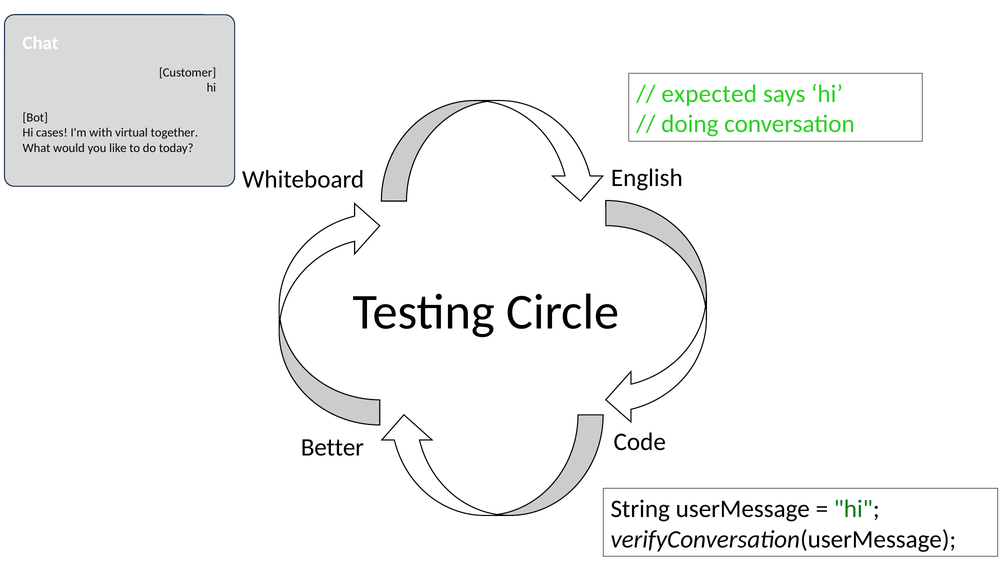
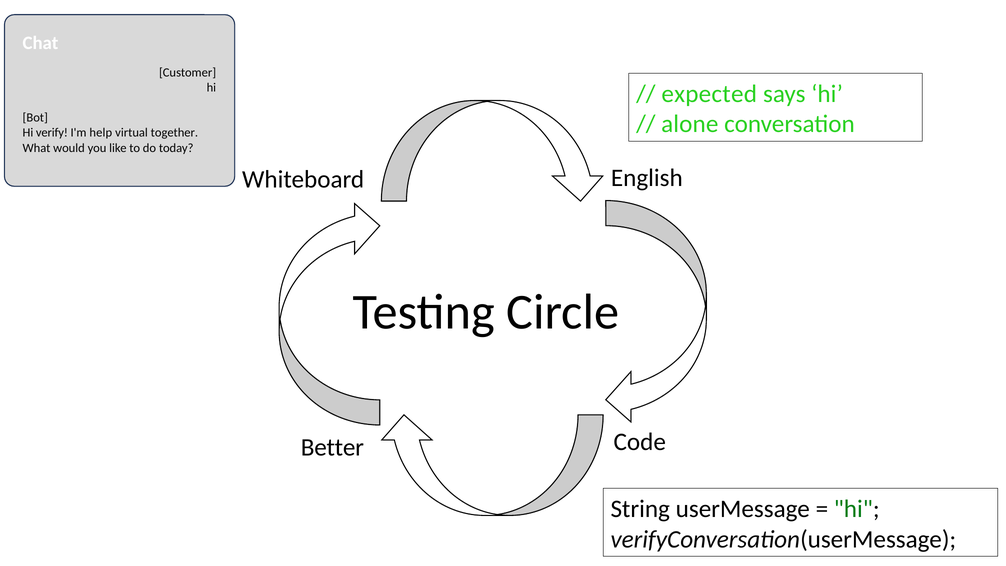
doing: doing -> alone (690, 124)
cases: cases -> verify (52, 133)
with: with -> help (101, 133)
